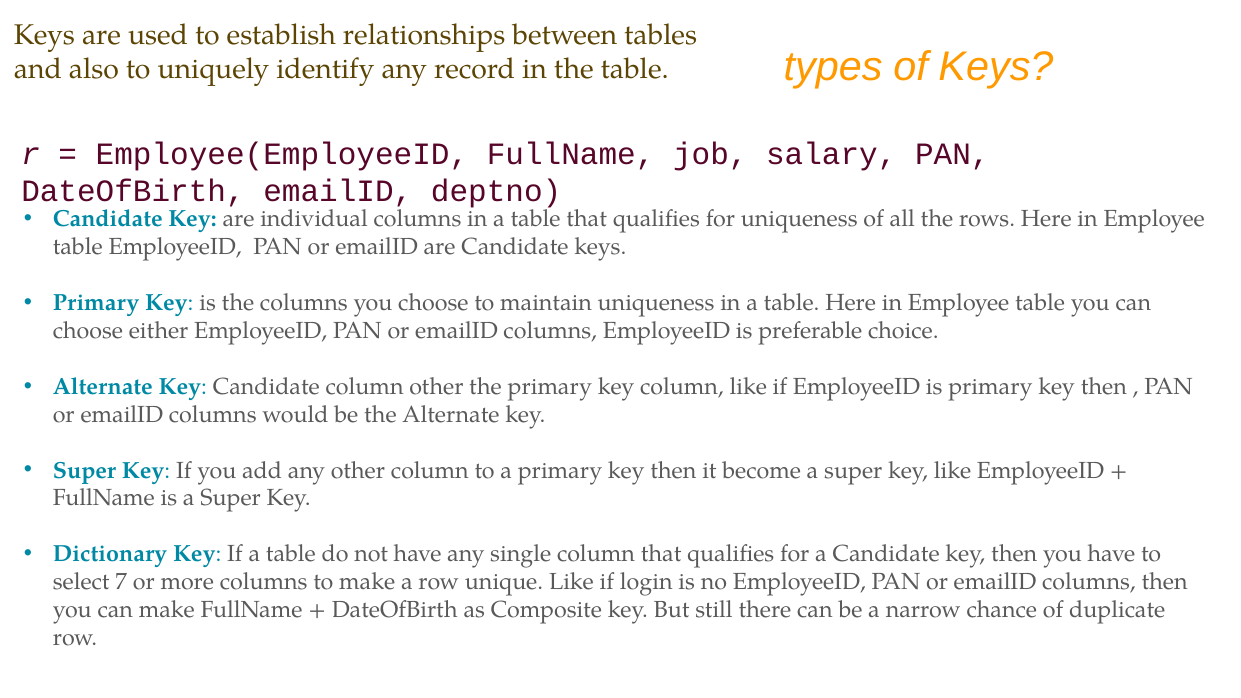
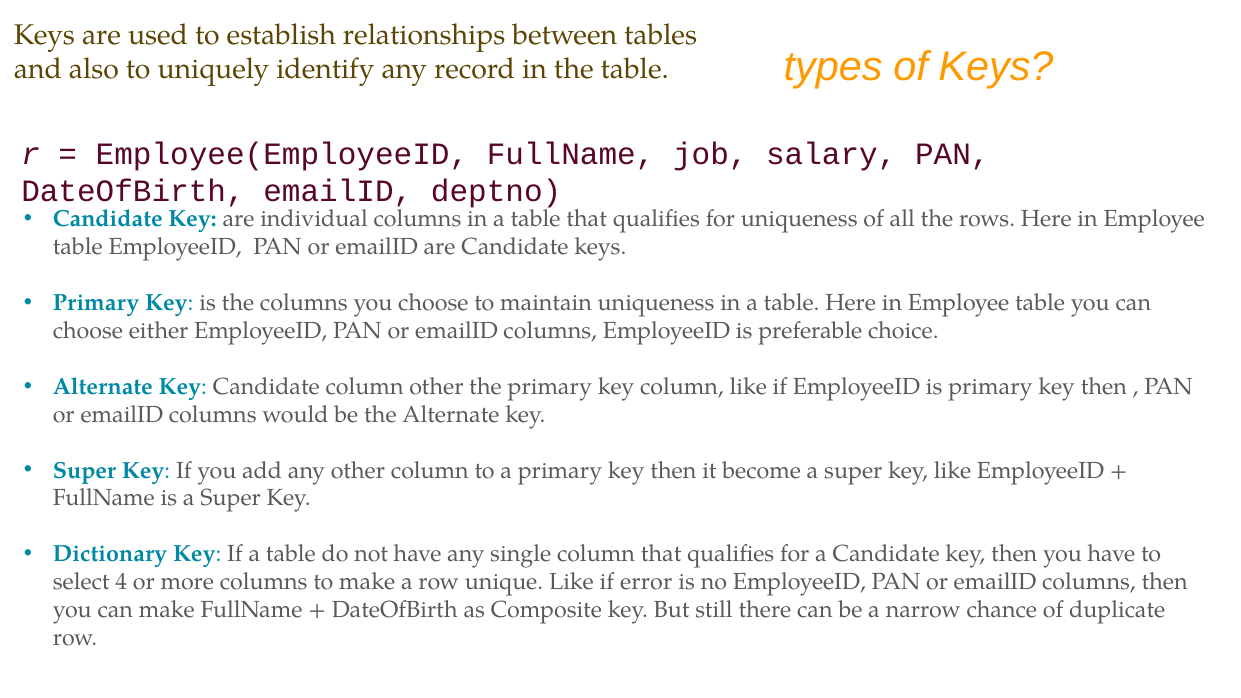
7: 7 -> 4 (121, 582)
login: login -> error (646, 582)
